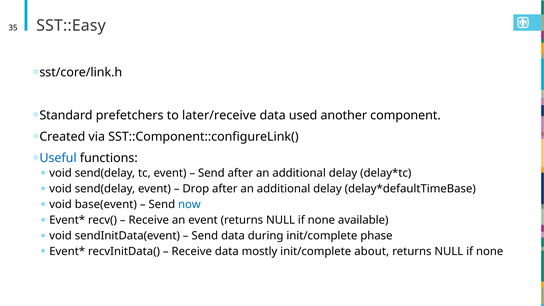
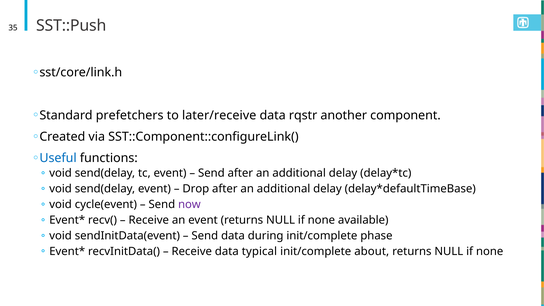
SST::Easy: SST::Easy -> SST::Push (71, 26)
used: used -> rqstr (303, 115)
base(event: base(event -> cycle(event (106, 204)
now colour: blue -> purple (189, 204)
mostly: mostly -> typical (259, 251)
